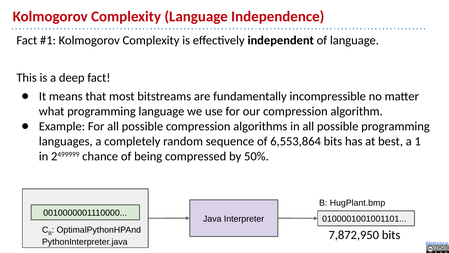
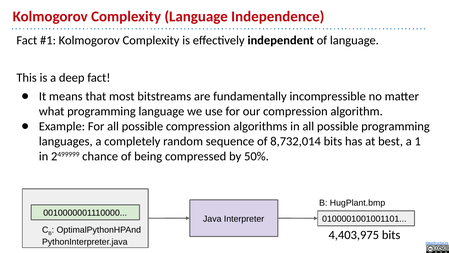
6,553,864: 6,553,864 -> 8,732,014 (296, 141)
7,872,950: 7,872,950 -> 4,403,975 (354, 235)
